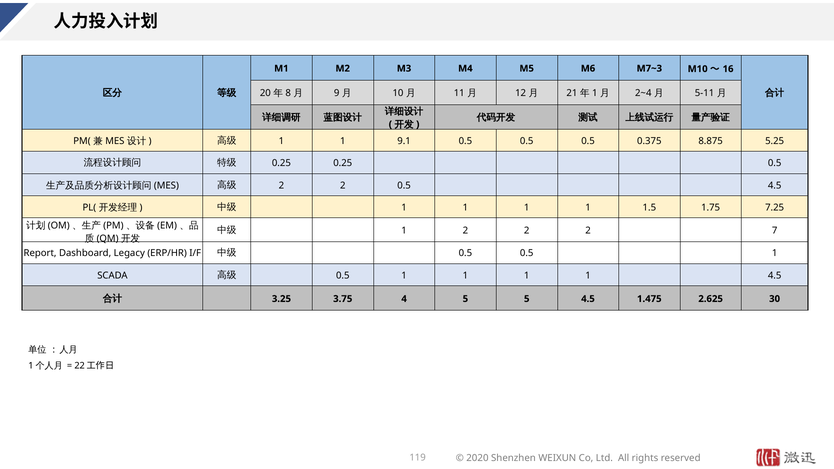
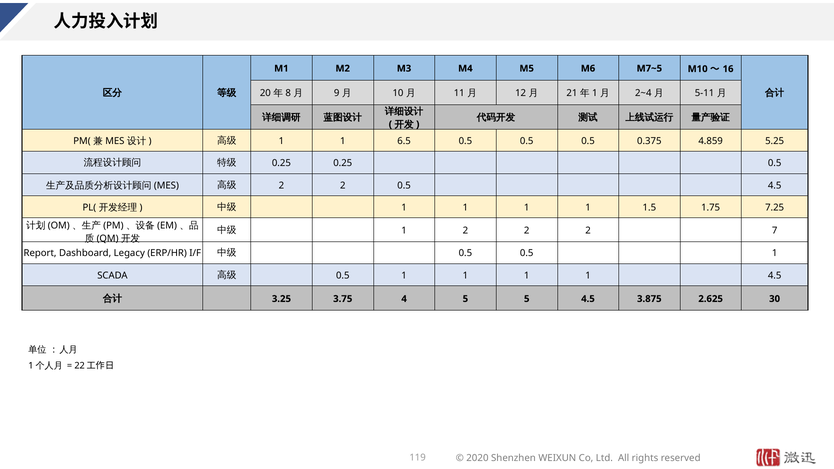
M7~3: M7~3 -> M7~5 (649, 68)
9.1: 9.1 -> 6.5 (404, 141)
8.875: 8.875 -> 4.859 (711, 141)
1.475: 1.475 -> 3.875 (649, 299)
